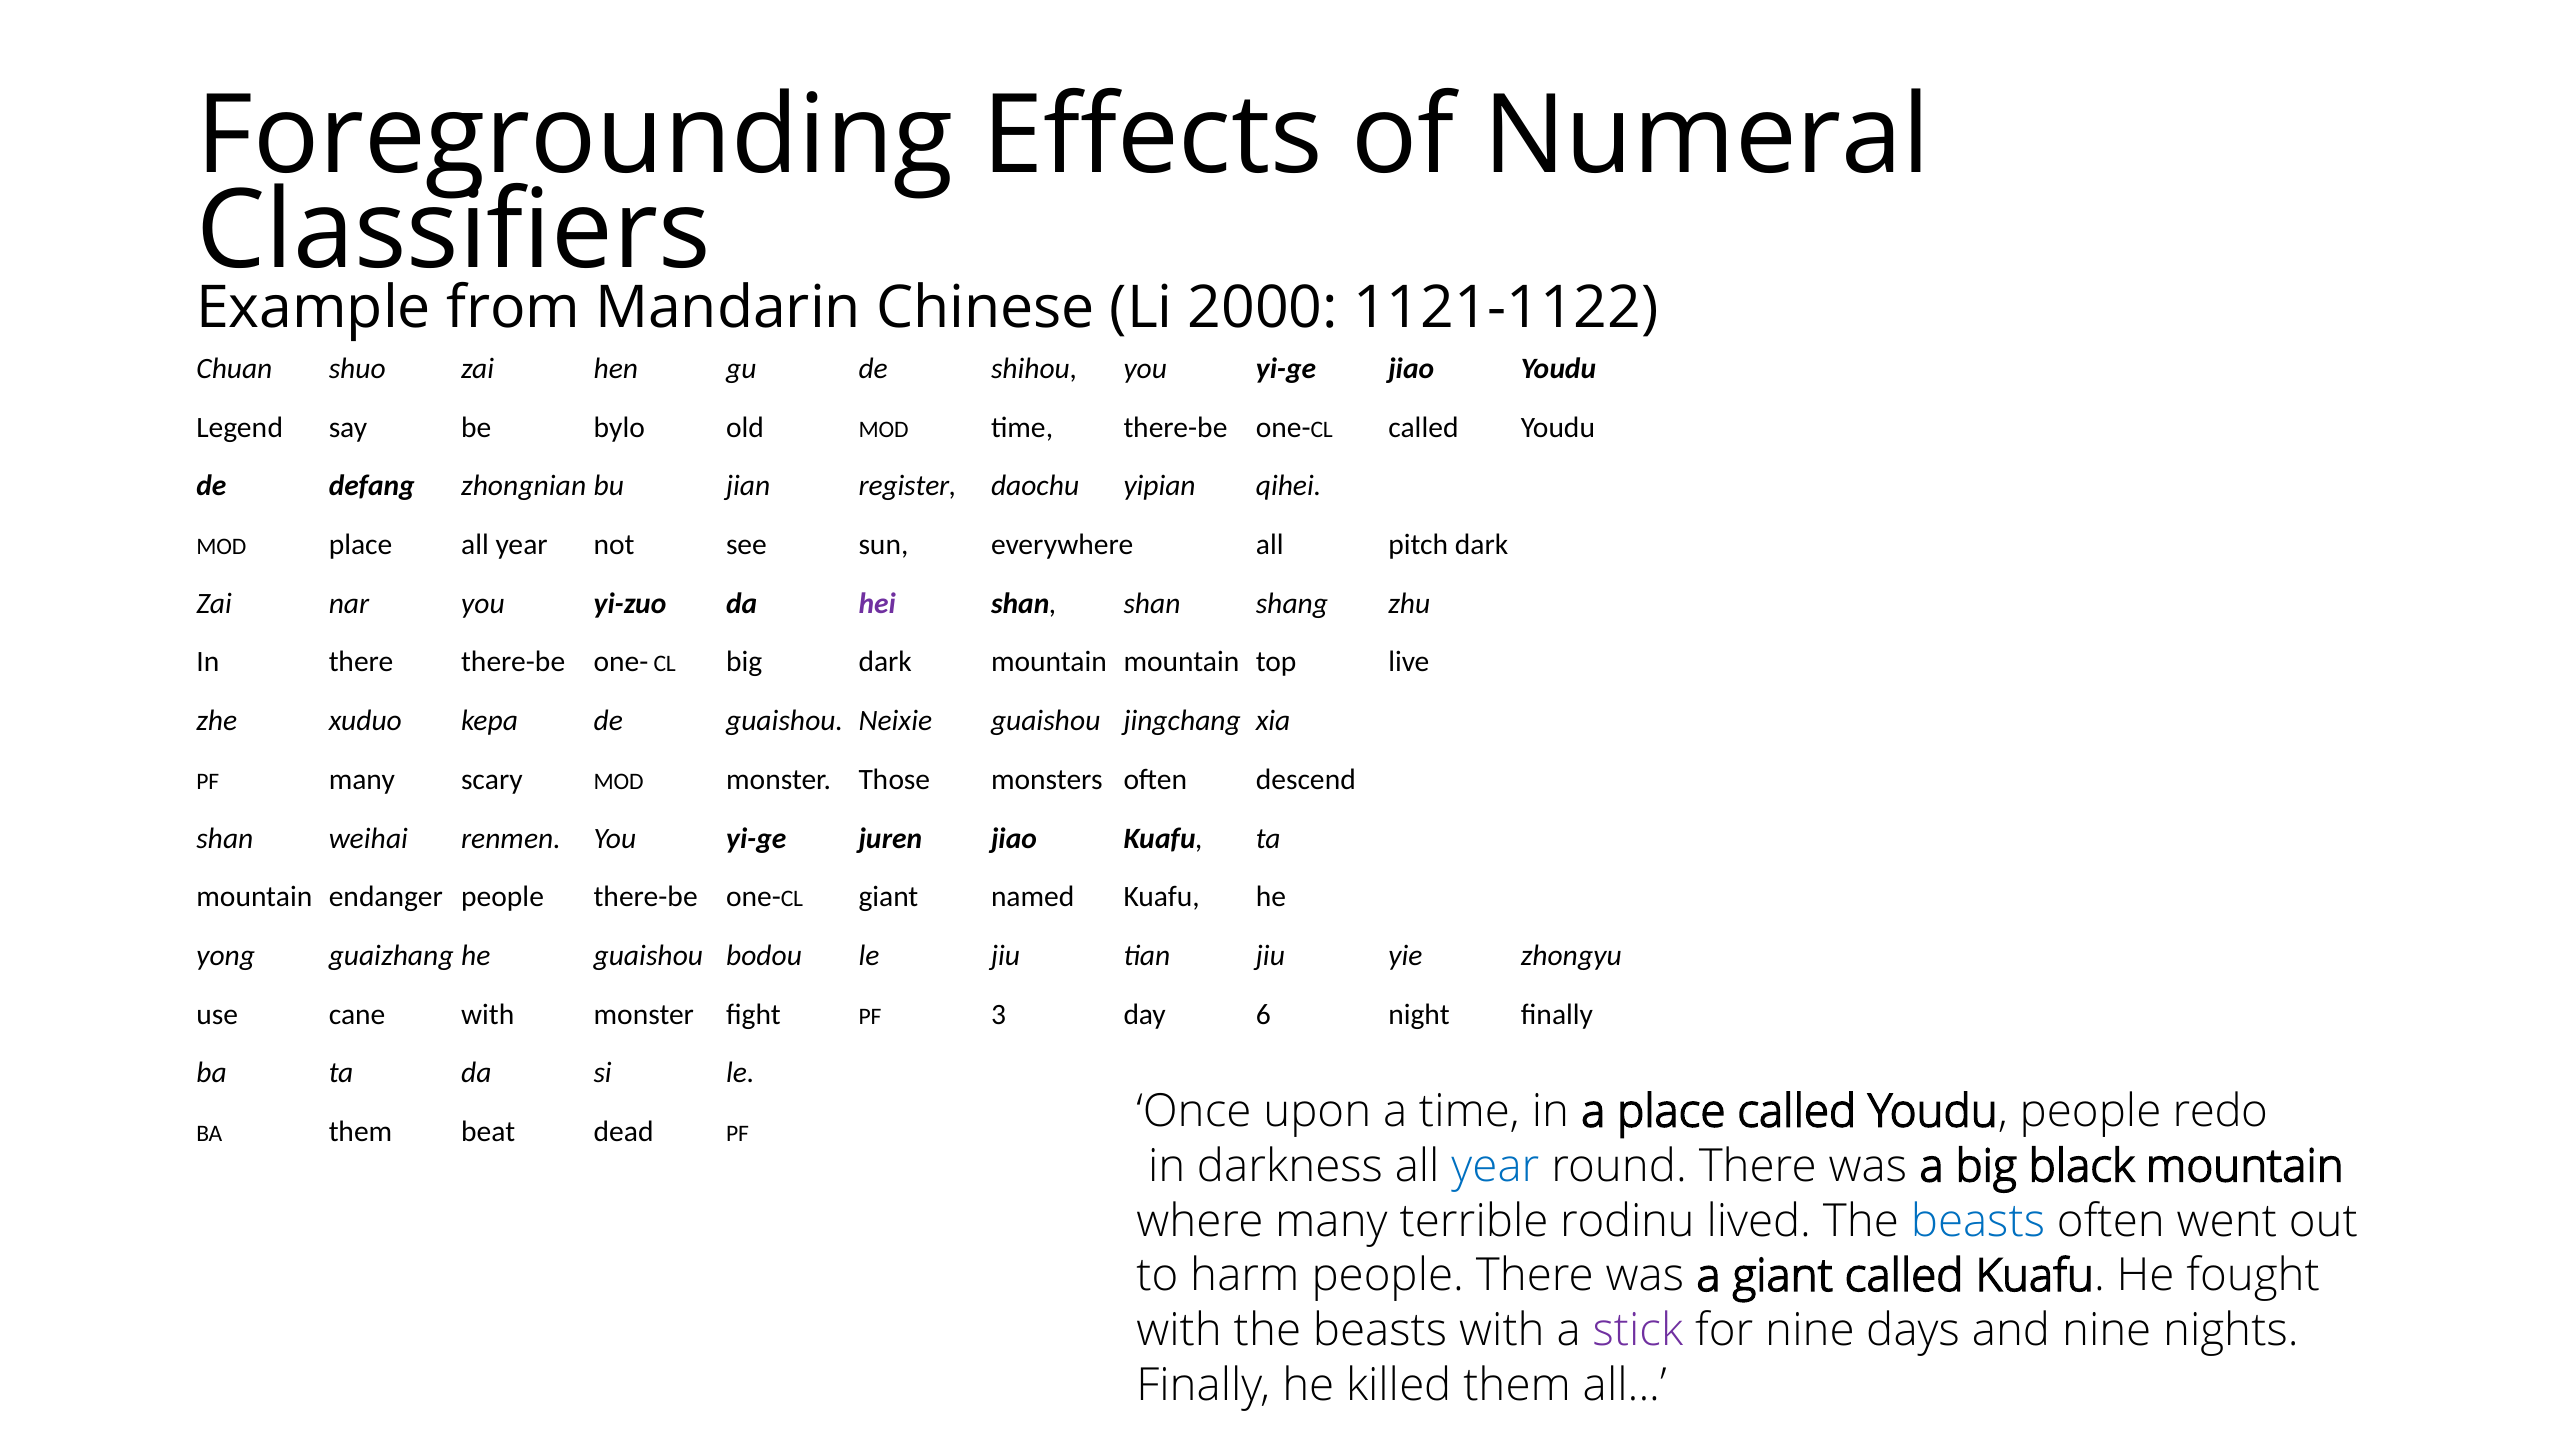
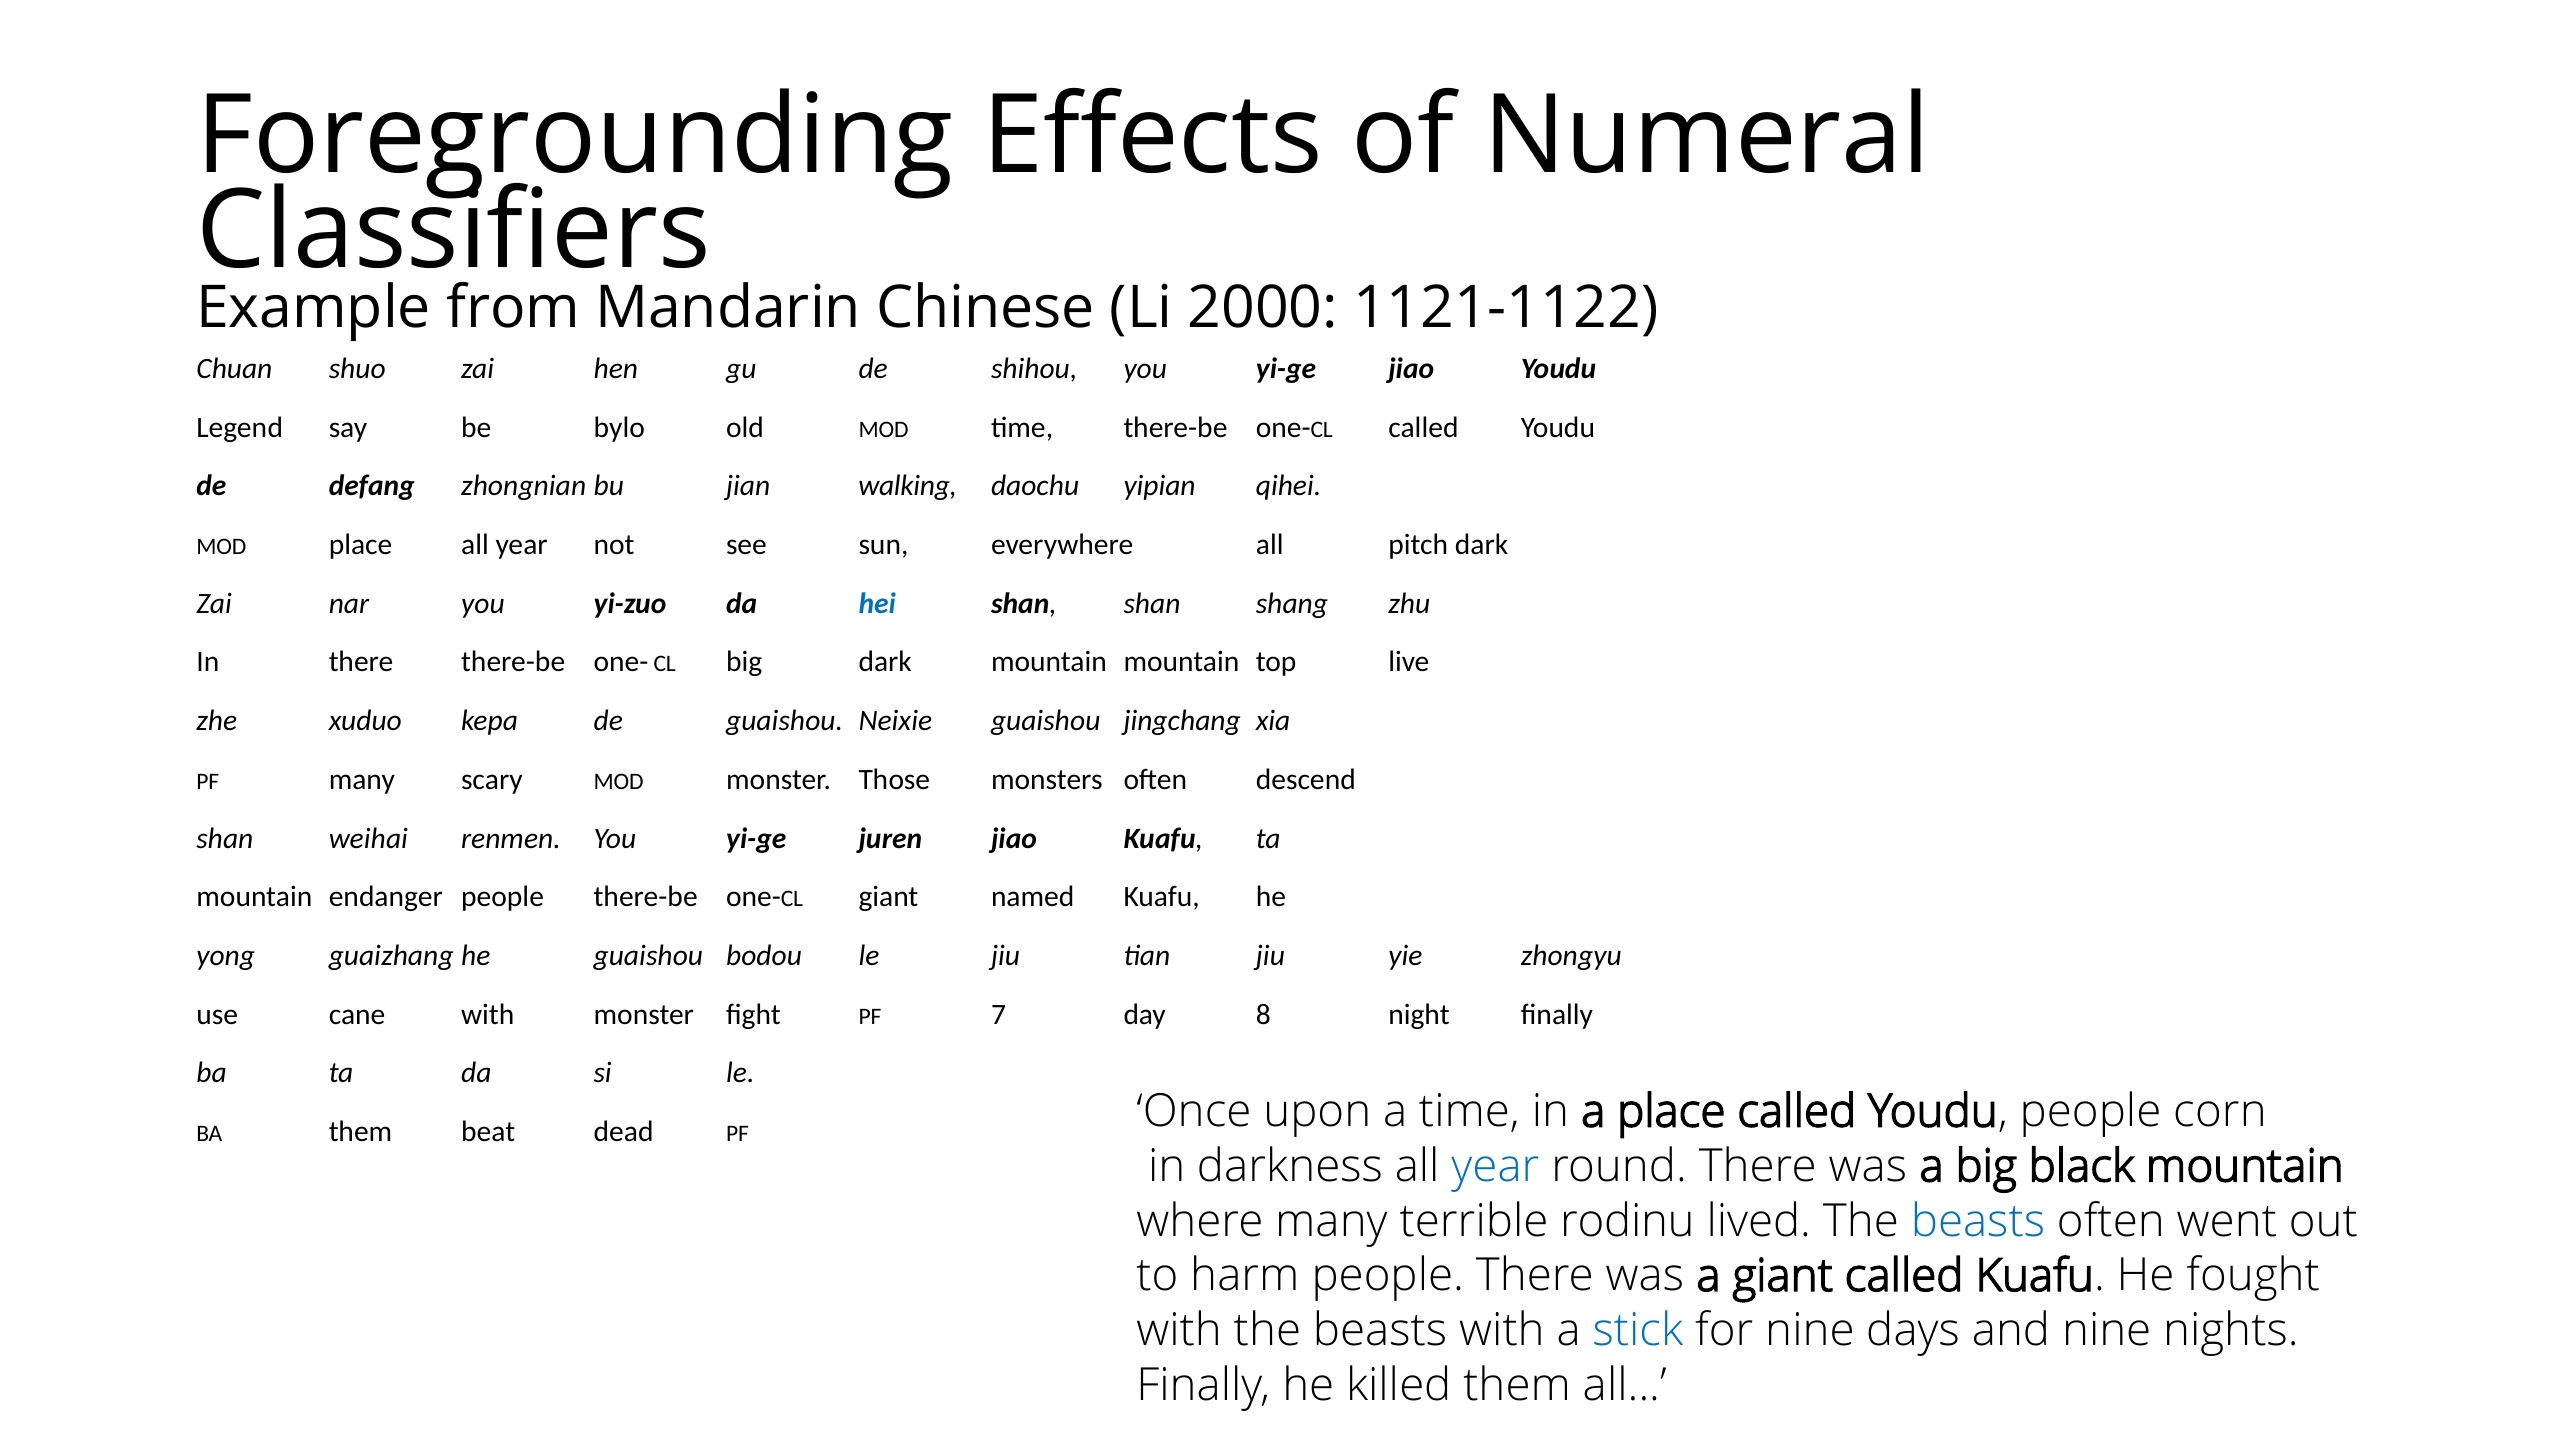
register: register -> walking (908, 486)
hei colour: purple -> blue (877, 603)
3: 3 -> 7 (998, 1015)
6: 6 -> 8 (1263, 1015)
redo: redo -> corn (2220, 1111)
stick colour: purple -> blue (1638, 1331)
